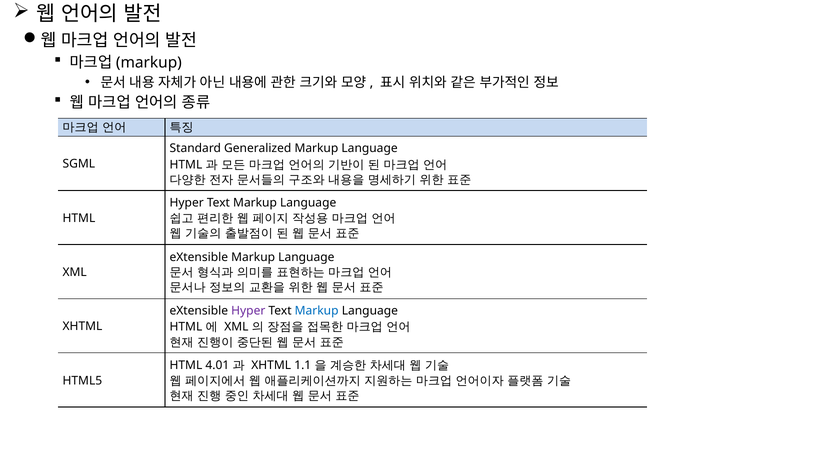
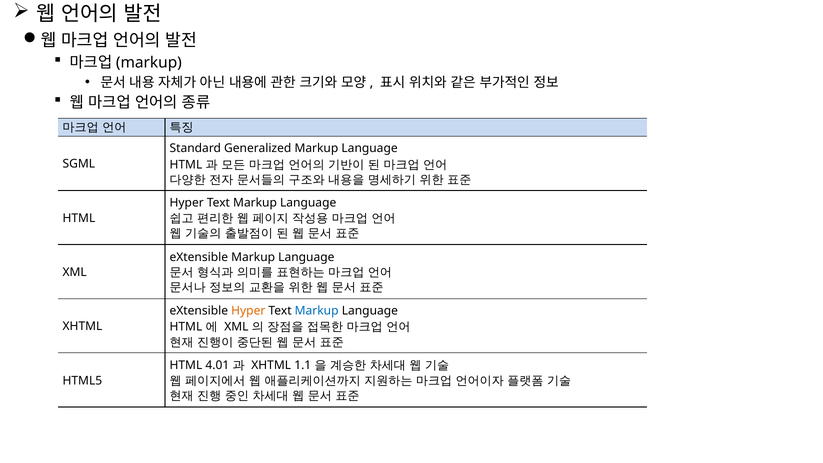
Hyper colour: purple -> orange (248, 311)
